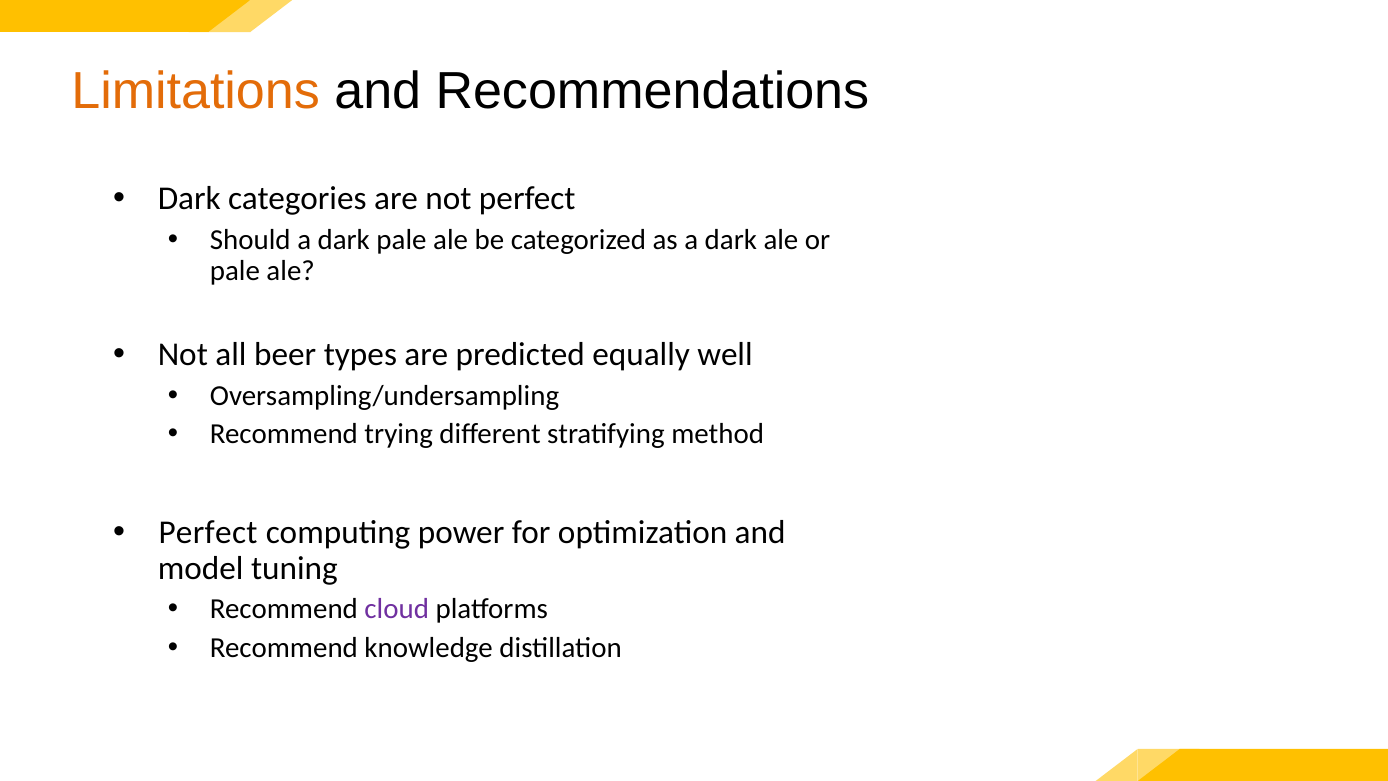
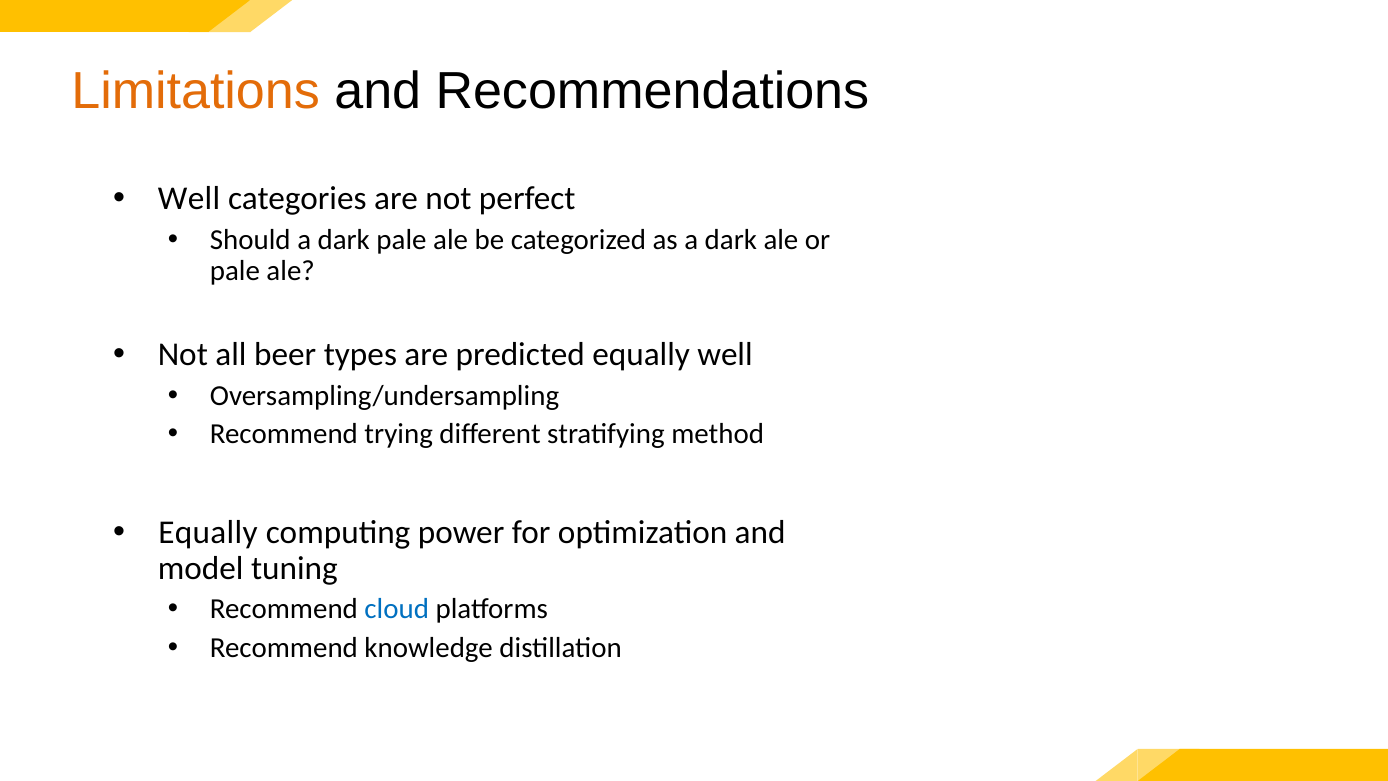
Dark: Dark -> Well (189, 199)
Perfect: Perfect -> Equally (208, 532)
cloud colour: purple -> blue (397, 609)
